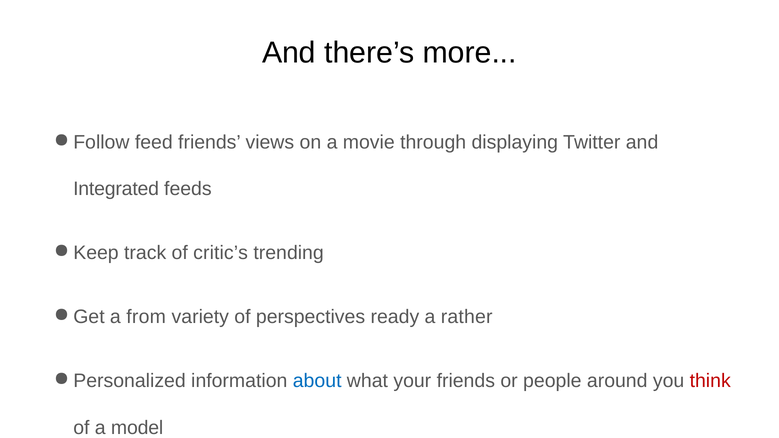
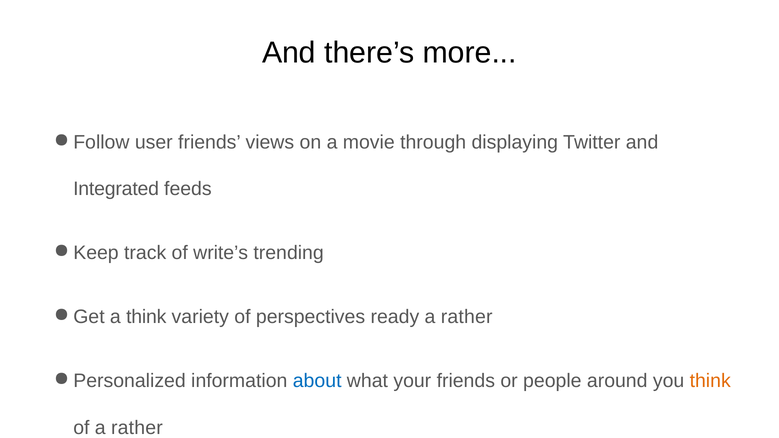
feed: feed -> user (154, 142)
critic’s: critic’s -> write’s (221, 253)
a from: from -> think (146, 317)
think colour: red -> orange (710, 381)
of a model: model -> rather (137, 428)
